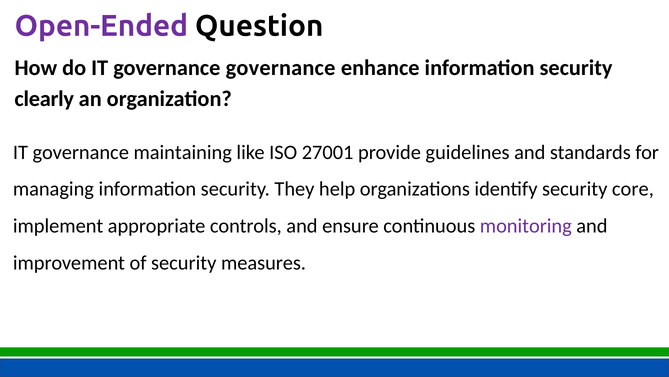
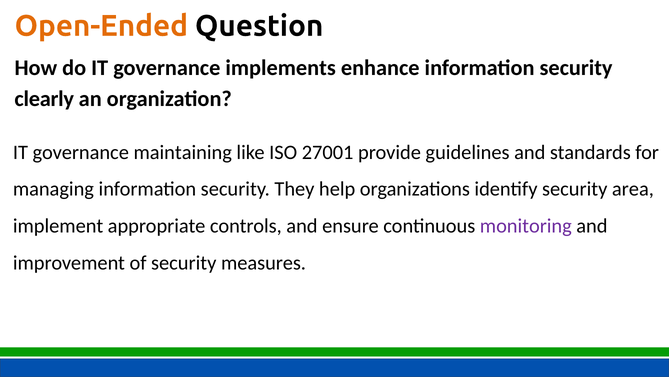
Open-Ended colour: purple -> orange (101, 26)
governance governance: governance -> implements (281, 68)
core: core -> area (633, 189)
